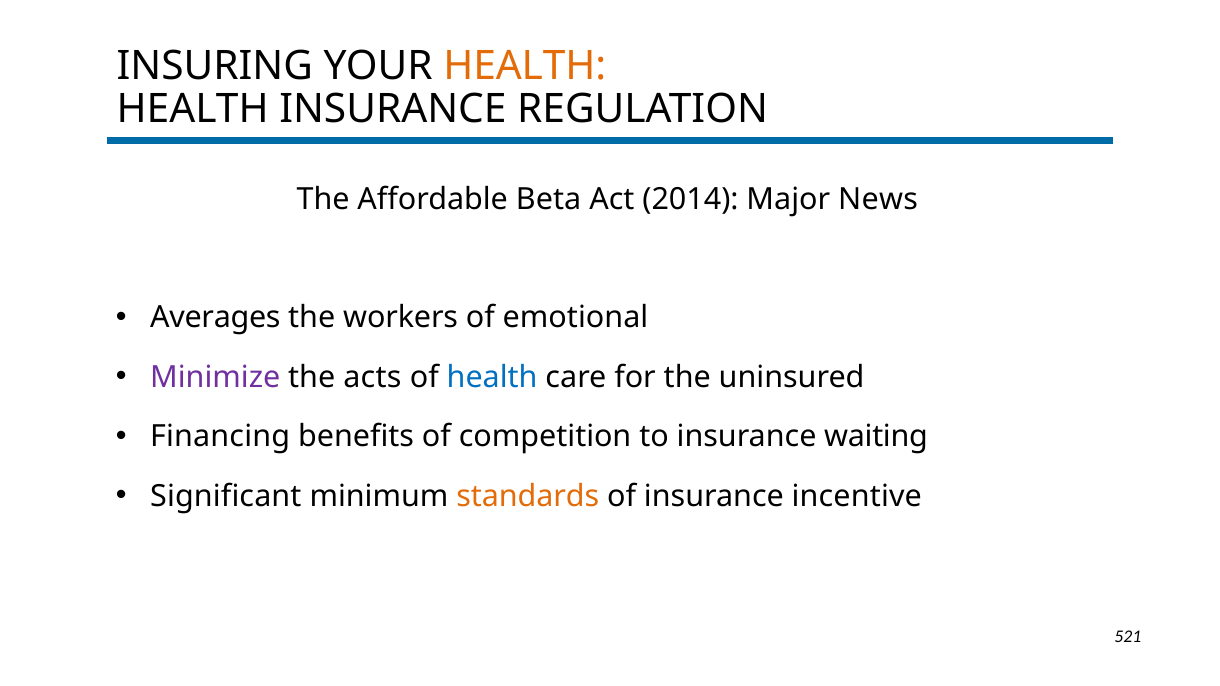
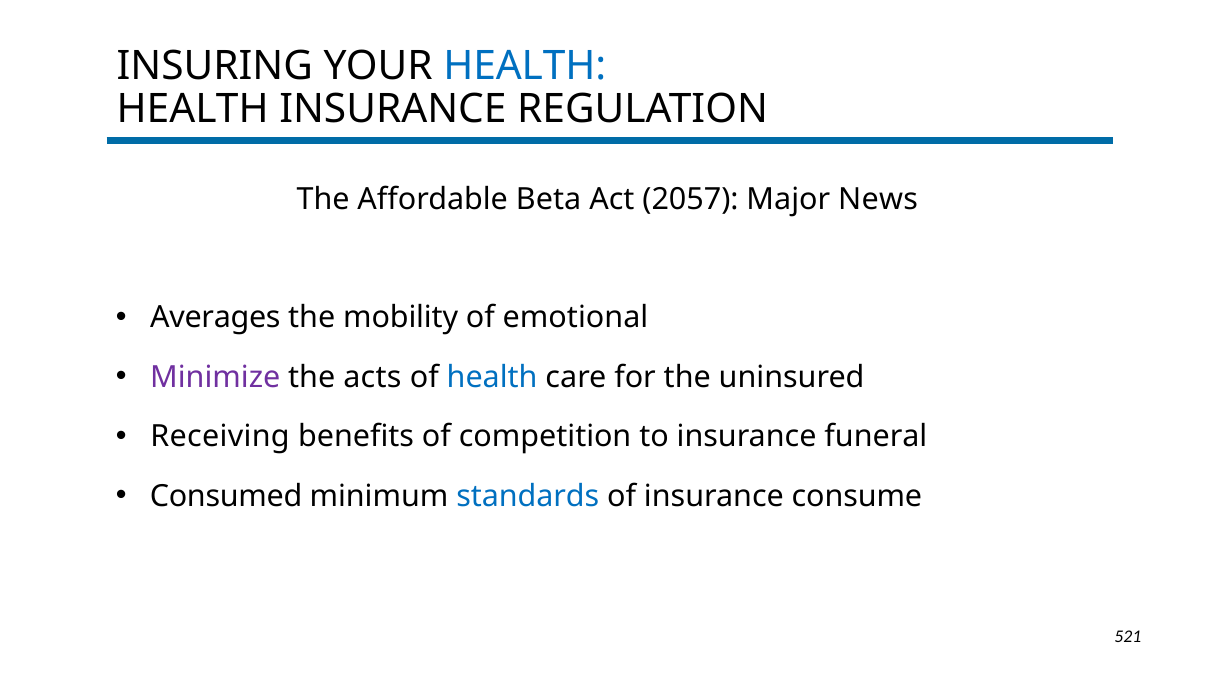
HEALTH colour: orange -> blue (525, 66)
2014: 2014 -> 2057 (691, 199)
workers: workers -> mobility (401, 318)
Financing: Financing -> Receiving (220, 437)
waiting: waiting -> funeral (876, 437)
Significant: Significant -> Consumed (226, 496)
standards colour: orange -> blue (528, 496)
incentive: incentive -> consume (857, 496)
